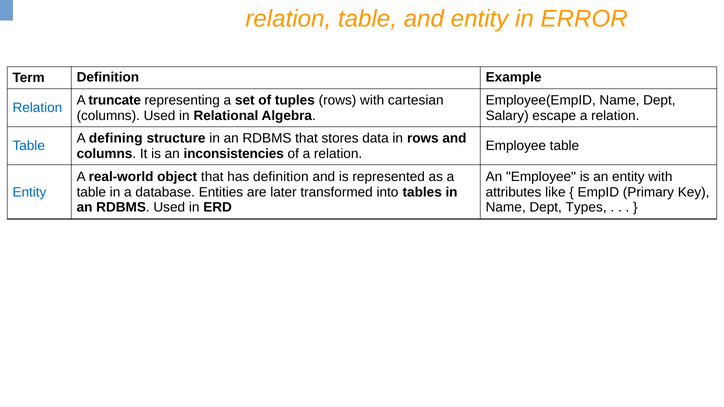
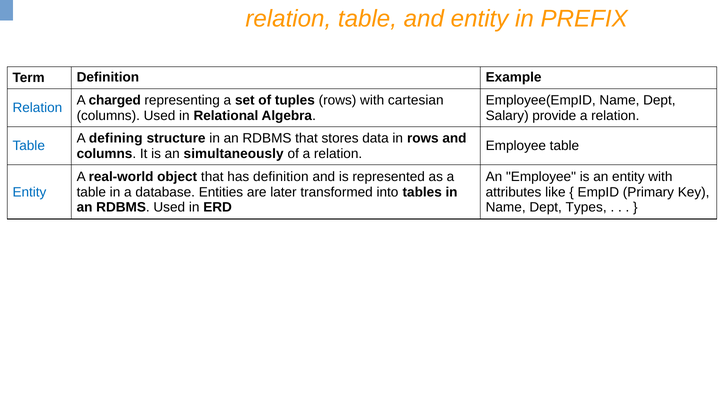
ERROR: ERROR -> PREFIX (584, 19)
truncate: truncate -> charged (115, 100)
escape: escape -> provide (554, 116)
inconsistencies: inconsistencies -> simultaneously (234, 154)
